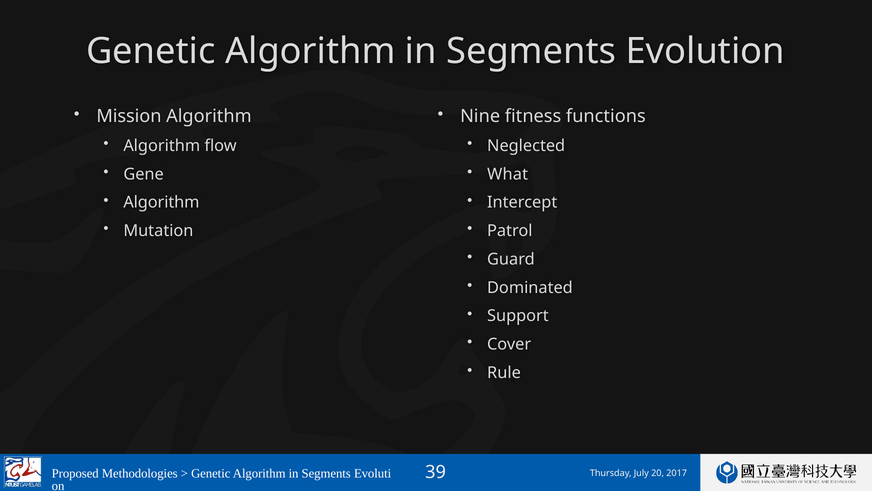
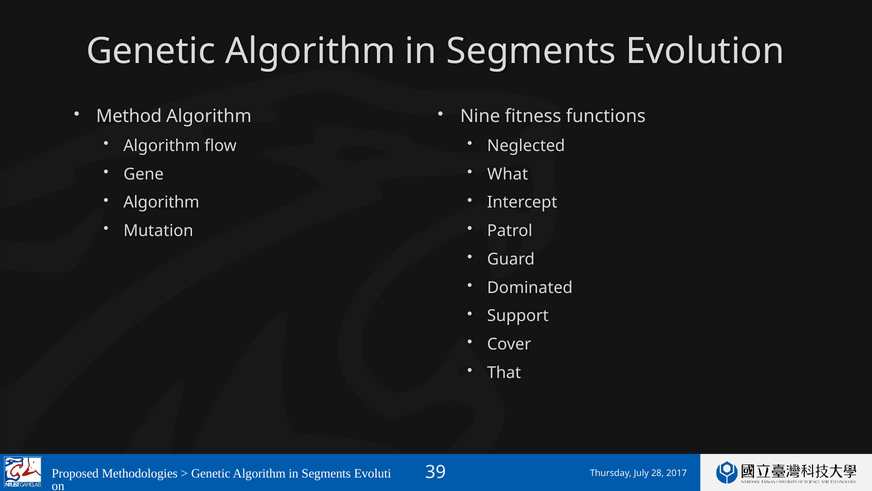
Mission: Mission -> Method (129, 116)
Rule: Rule -> That (504, 372)
20: 20 -> 28 (658, 473)
